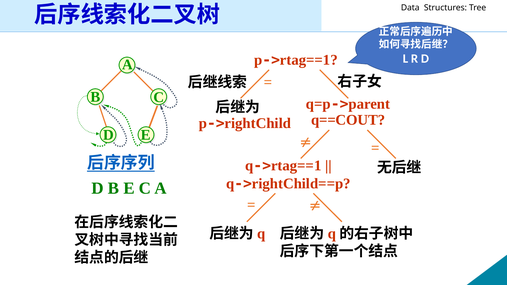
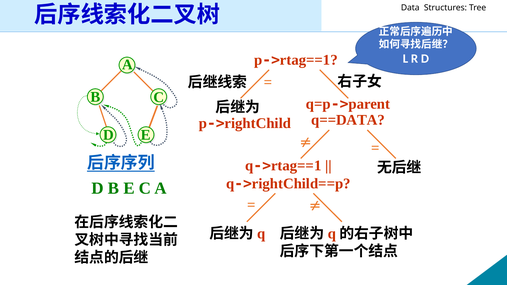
q==COUT: q==COUT -> q==DATA (348, 120)
